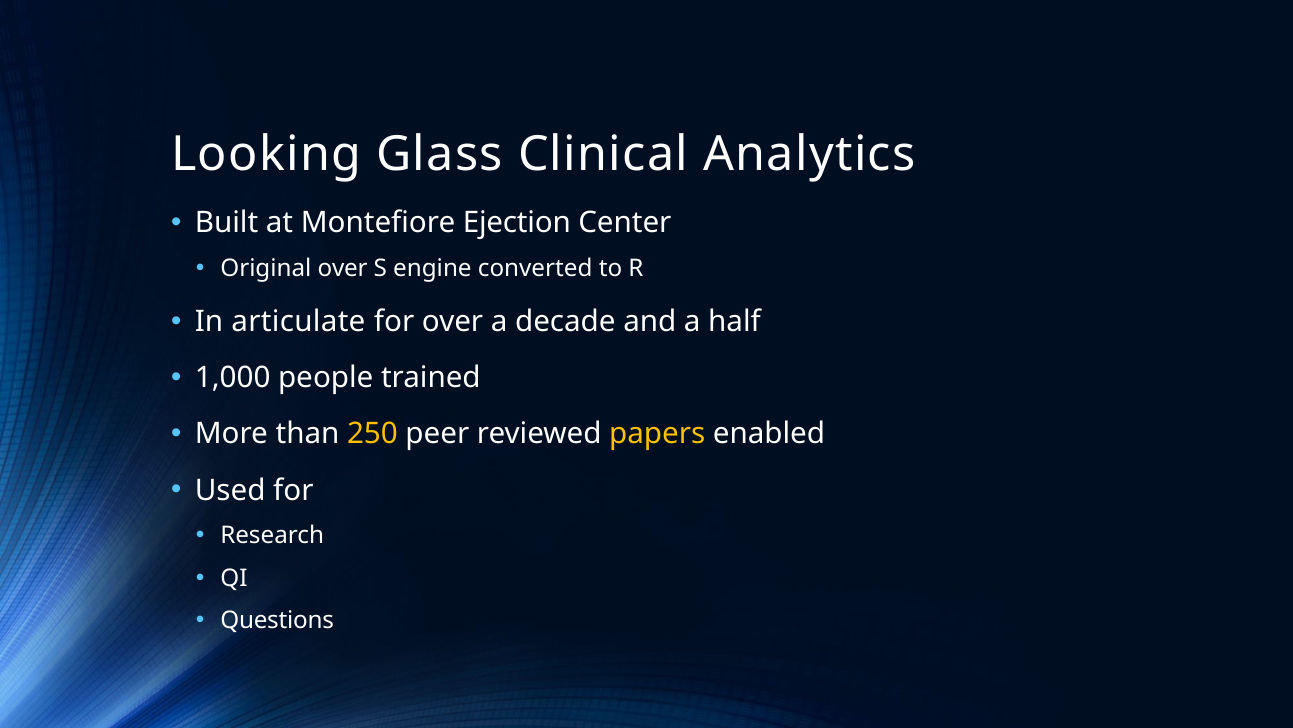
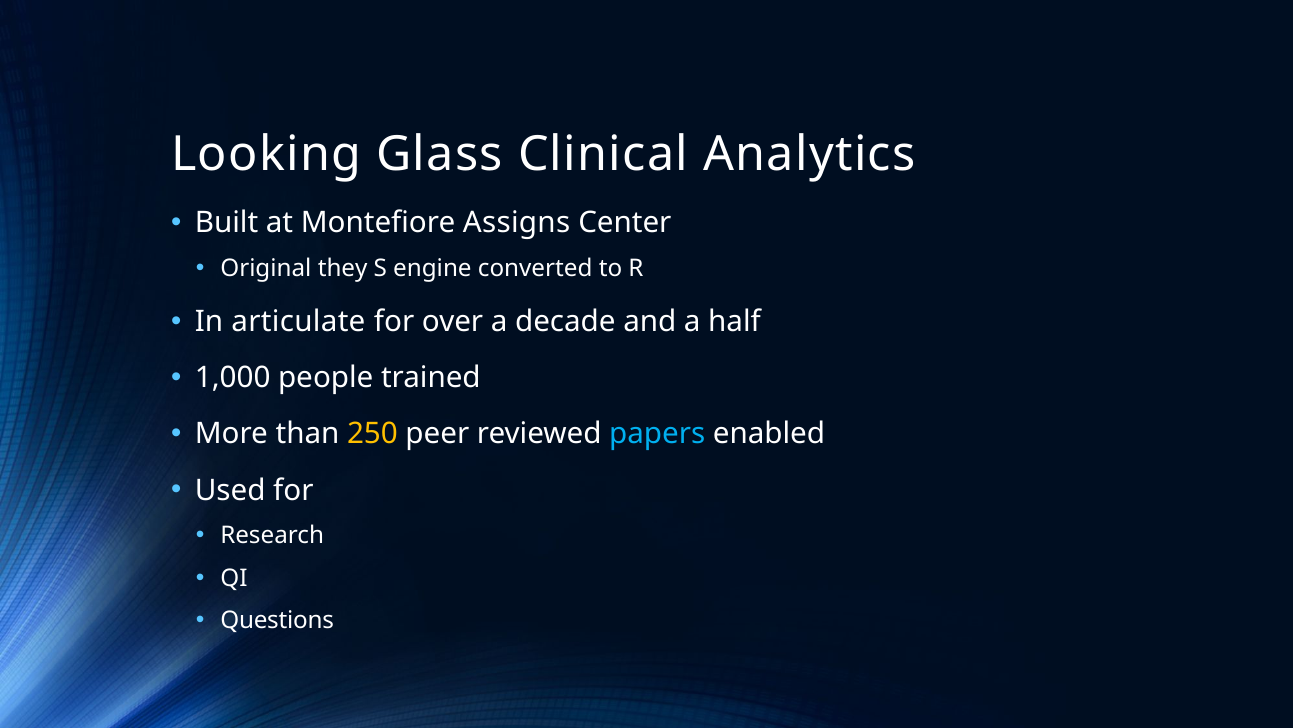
Ejection: Ejection -> Assigns (517, 223)
Original over: over -> they (343, 268)
papers colour: yellow -> light blue (657, 434)
